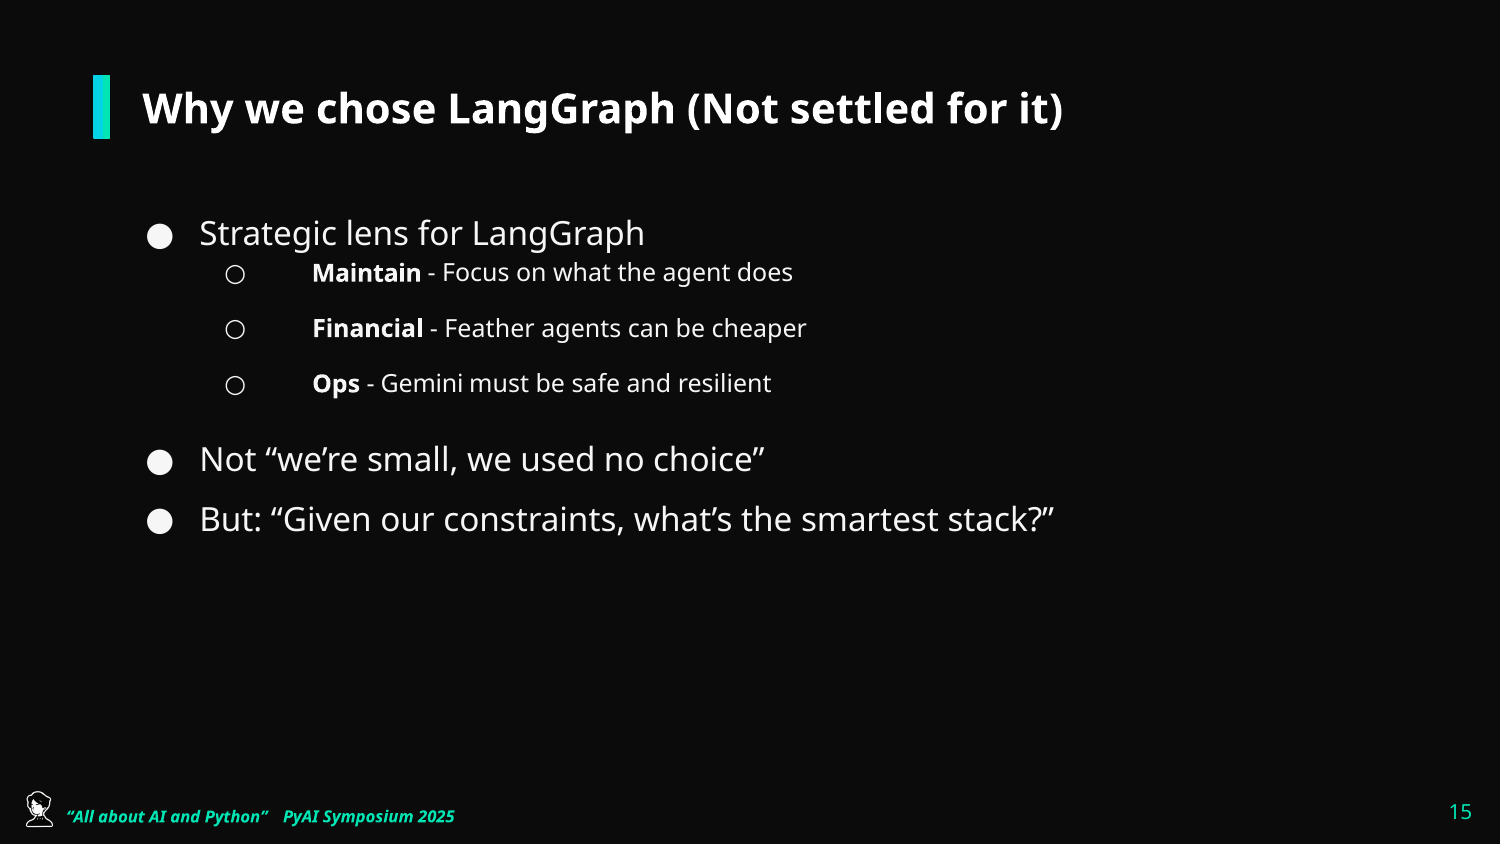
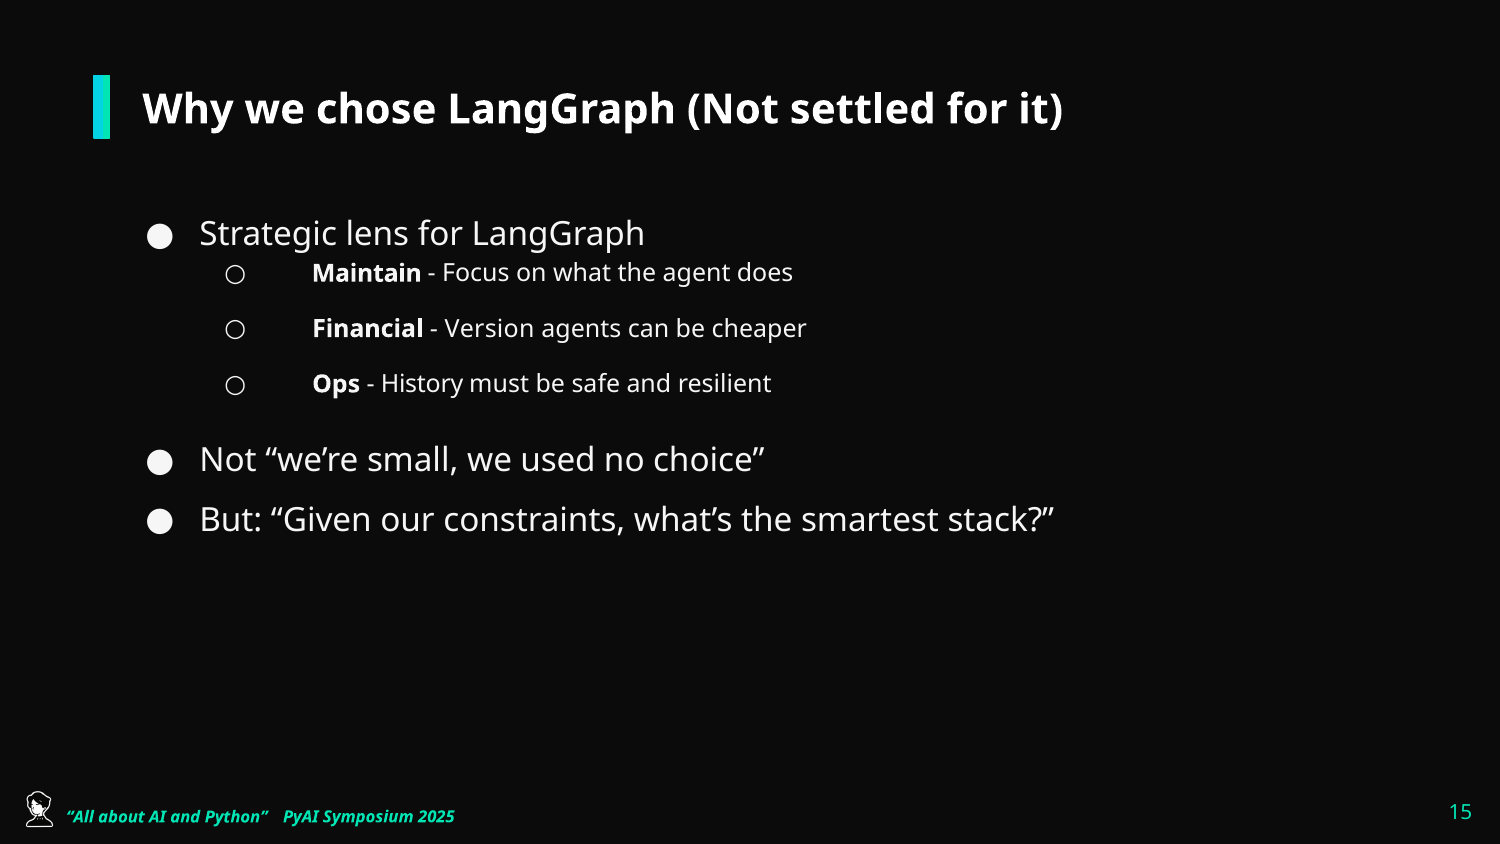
Feather: Feather -> Version (490, 329)
Gemini: Gemini -> History (422, 384)
